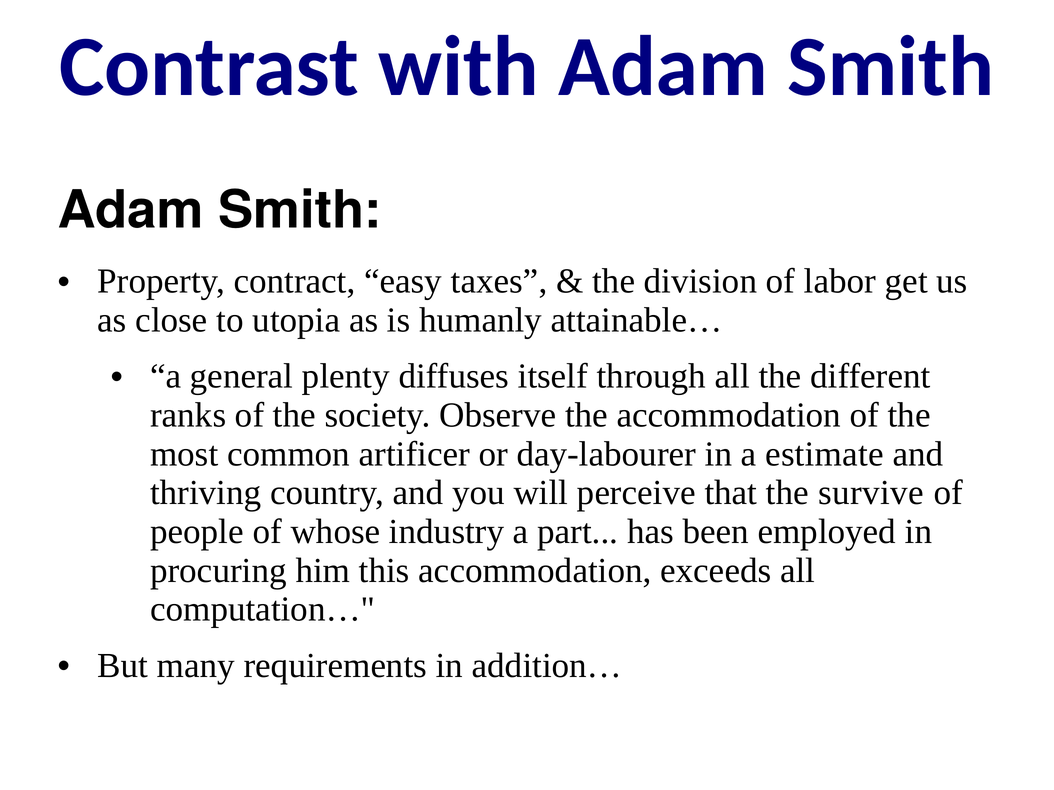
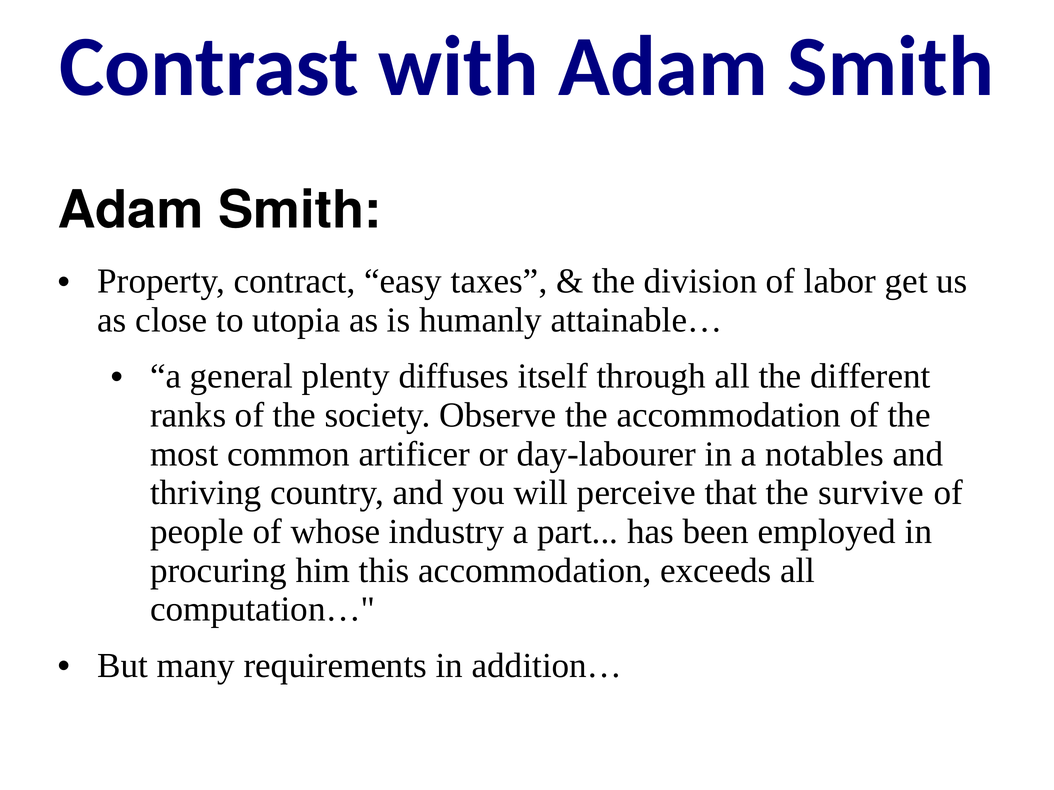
estimate: estimate -> notables (825, 454)
